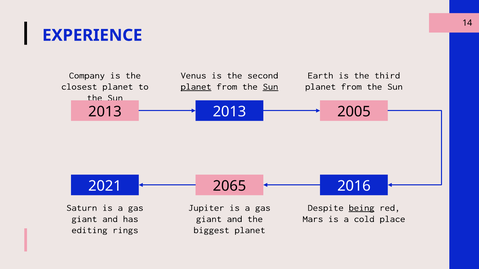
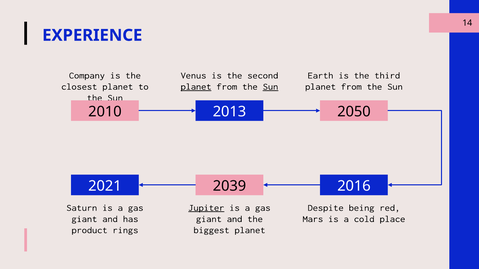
2013: 2013 -> 2010 (105, 112)
2005: 2005 -> 2050 (354, 112)
2065: 2065 -> 2039 (229, 186)
Jupiter underline: none -> present (206, 208)
being underline: present -> none (362, 208)
editing: editing -> product (89, 230)
